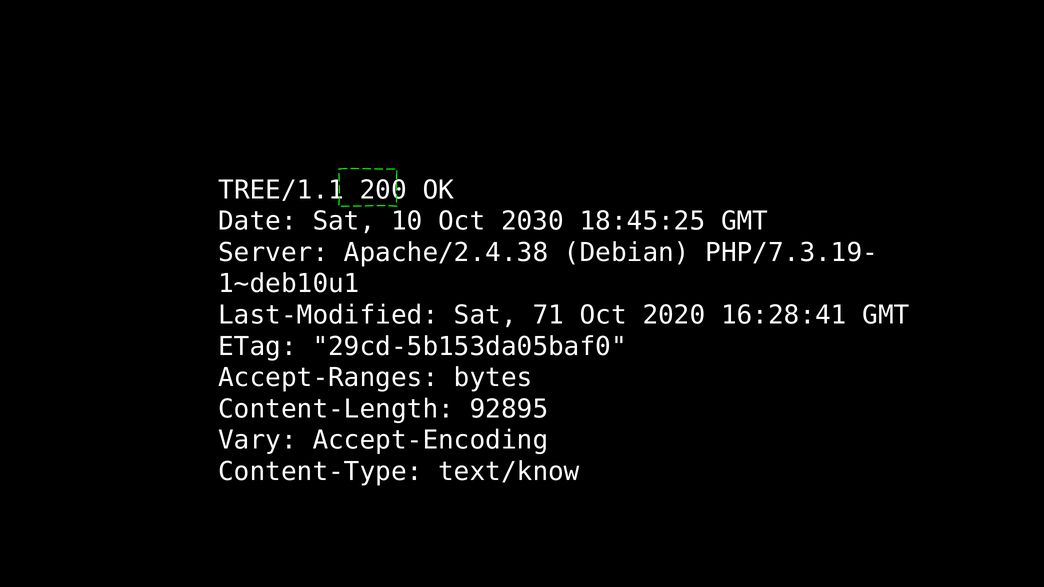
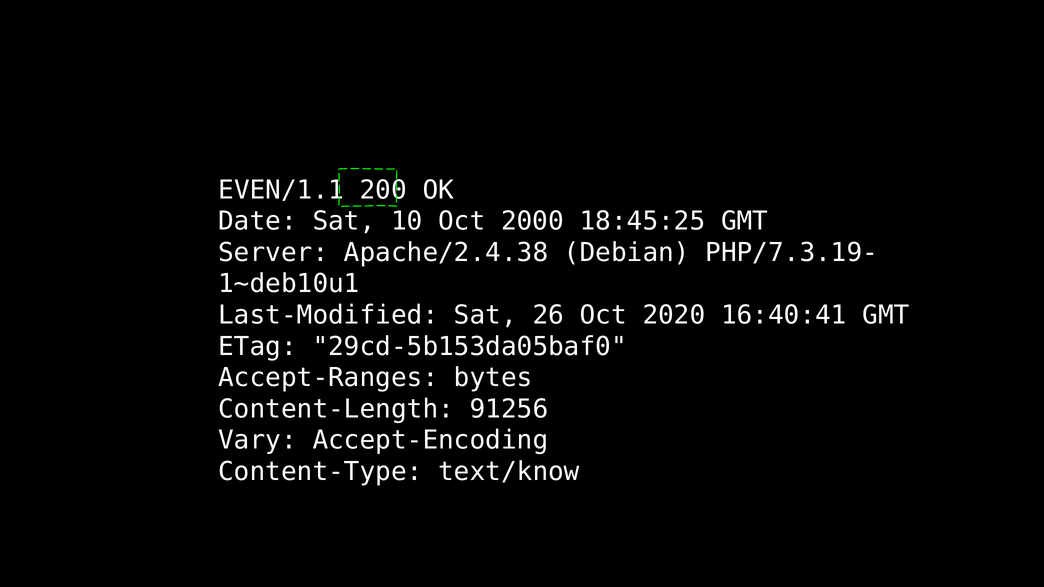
TREE/1.1: TREE/1.1 -> EVEN/1.1 (281, 190)
2030: 2030 -> 2000 (532, 221)
71: 71 -> 26 (548, 315)
16:28:41: 16:28:41 -> 16:40:41 (784, 315)
92895: 92895 -> 91256 (509, 409)
